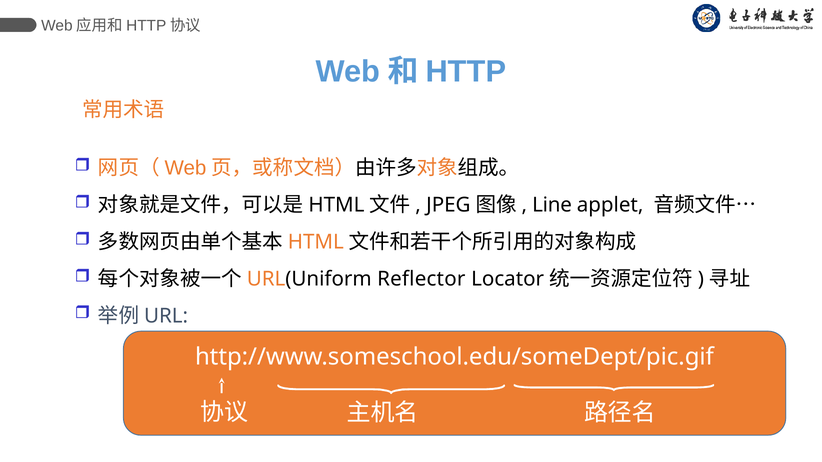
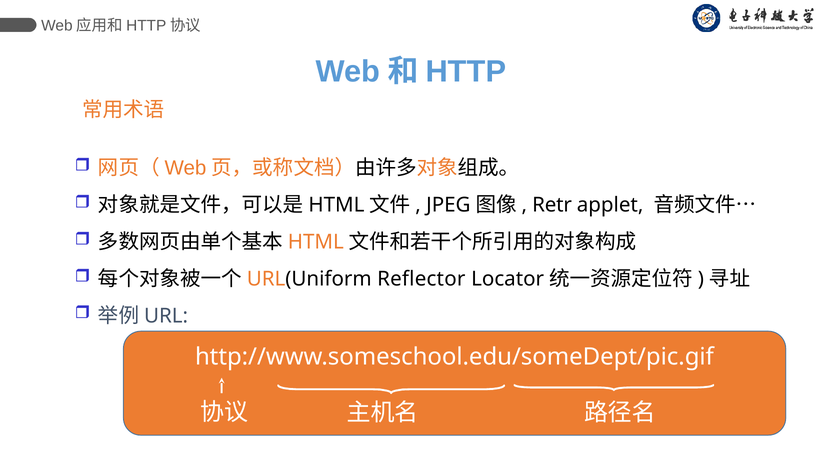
Line: Line -> Retr (552, 205)
